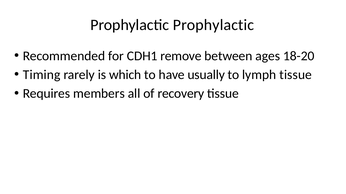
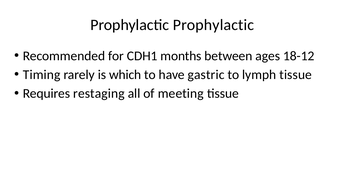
remove: remove -> months (181, 56)
18-20: 18-20 -> 18-12 (299, 56)
usually: usually -> gastric (206, 75)
members: members -> restaging (99, 94)
recovery: recovery -> meeting (181, 94)
